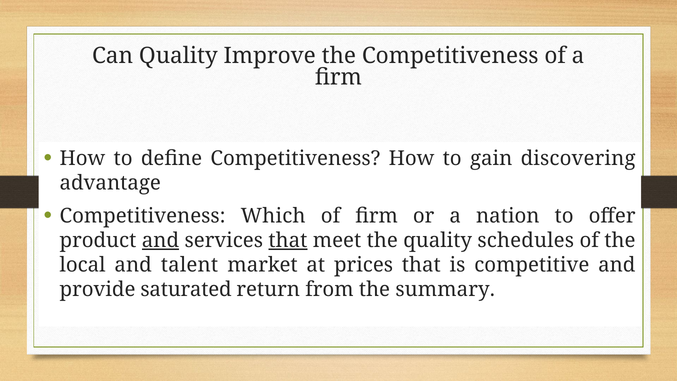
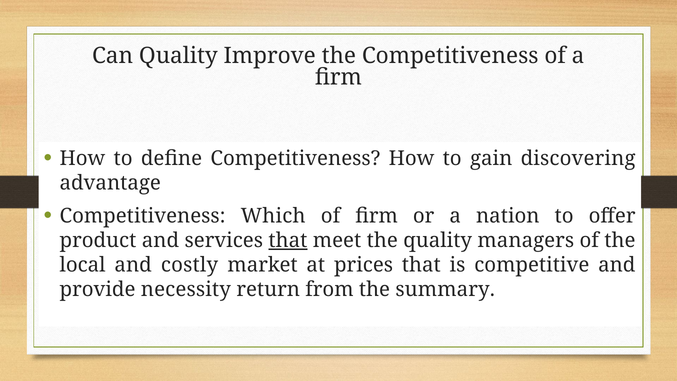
and underline: present -> none (160, 240)
schedules: schedules -> managers (526, 240)
talent: talent -> costly (189, 265)
saturated: saturated -> necessity (186, 289)
